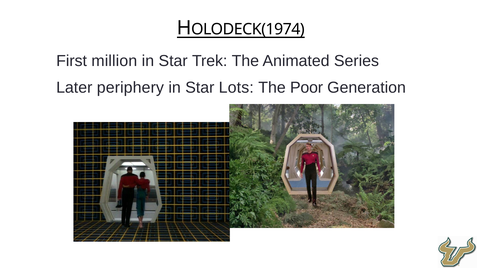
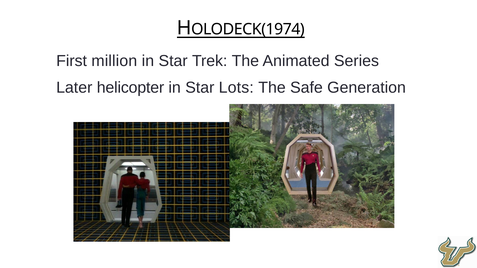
periphery: periphery -> helicopter (131, 88)
Poor: Poor -> Safe (306, 88)
